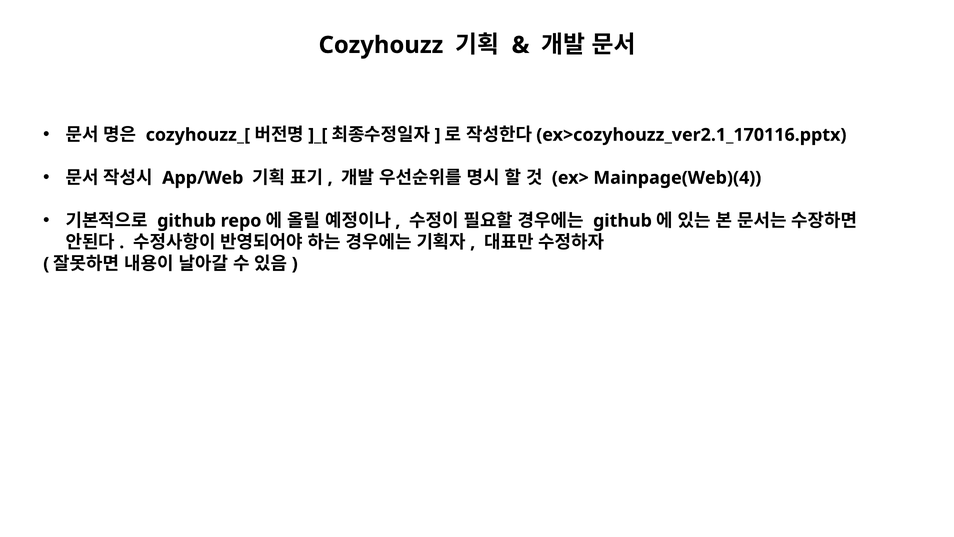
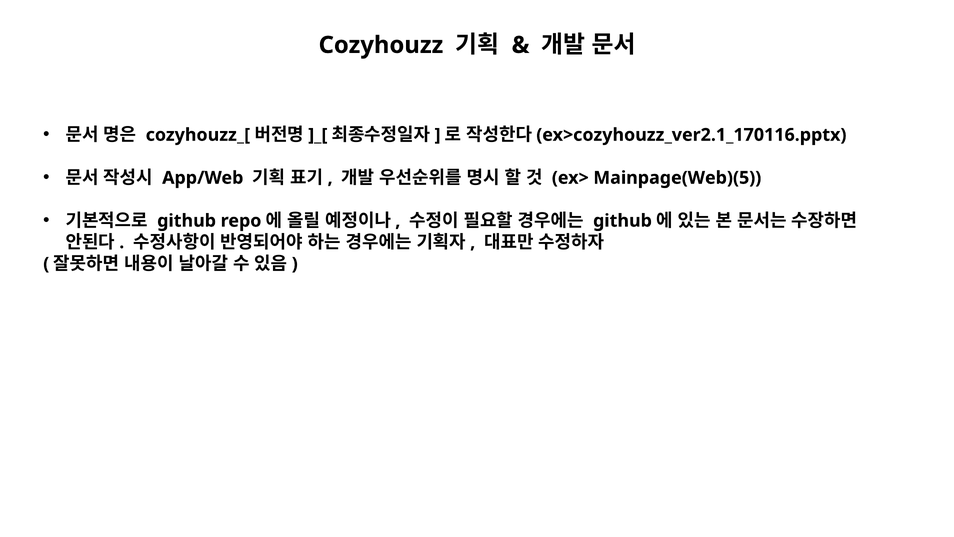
Mainpage(Web)(4: Mainpage(Web)(4 -> Mainpage(Web)(5 (677, 178)
